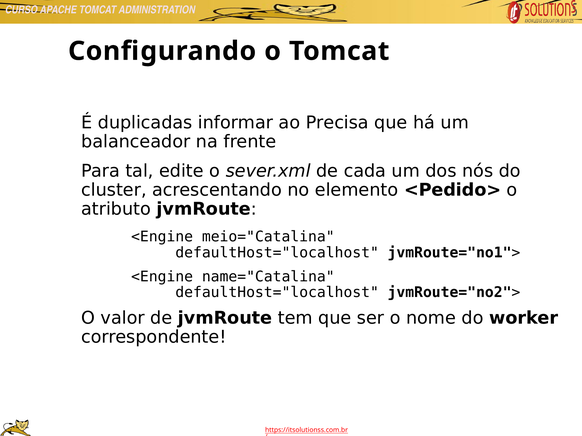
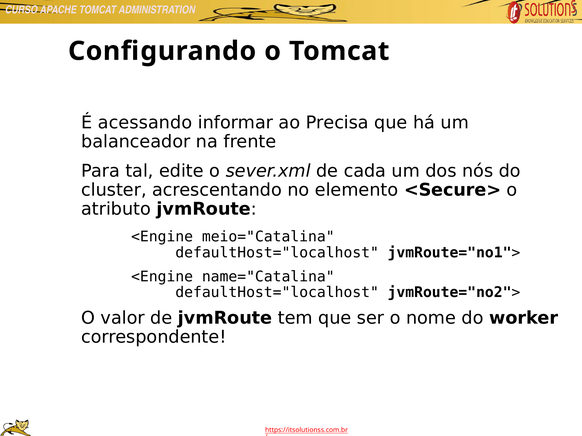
duplicadas: duplicadas -> acessando (145, 123)
<Pedido>: <Pedido> -> <Secure> (453, 190)
